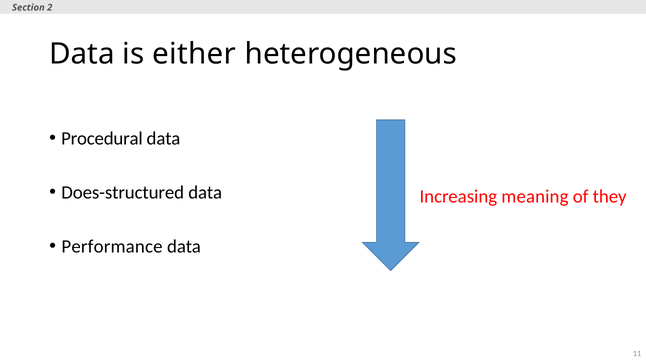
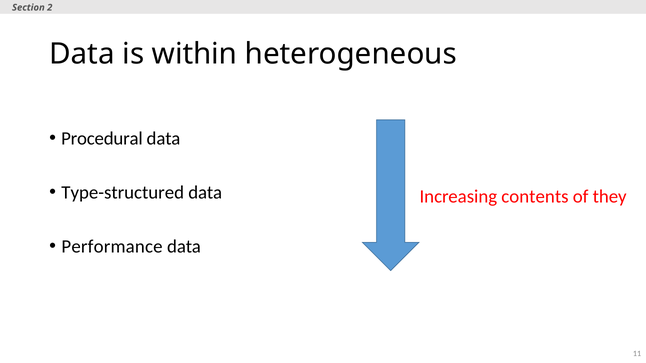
either: either -> within (195, 54)
Does-structured: Does-structured -> Type-structured (123, 193)
meaning: meaning -> contents (535, 197)
